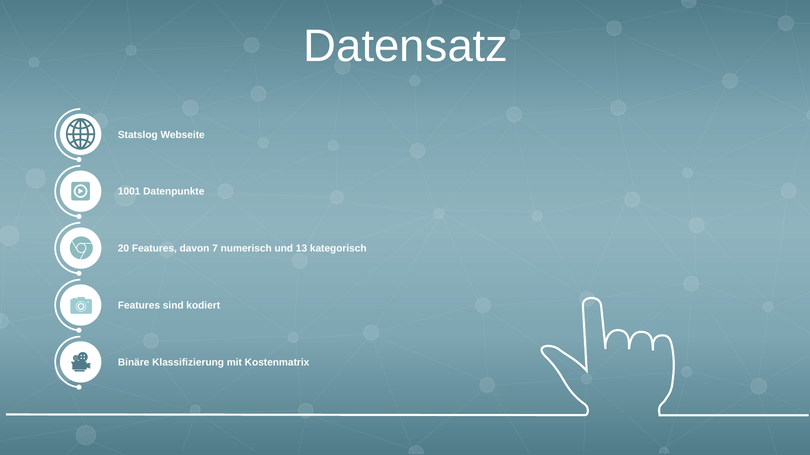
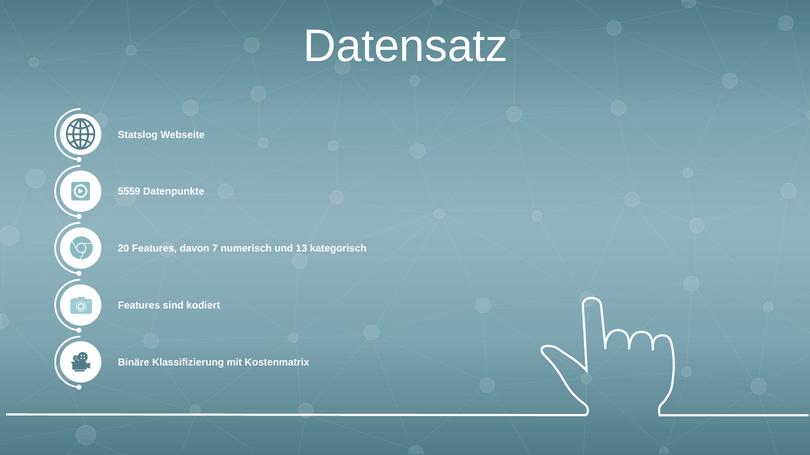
1001: 1001 -> 5559 (129, 192)
